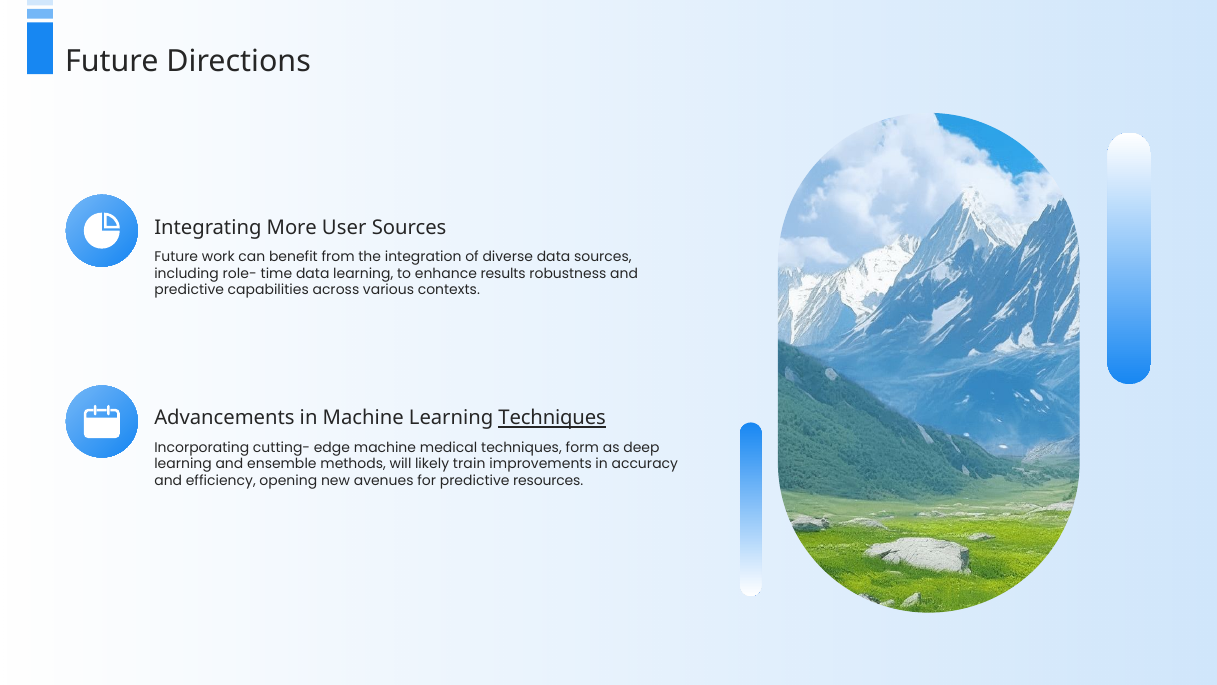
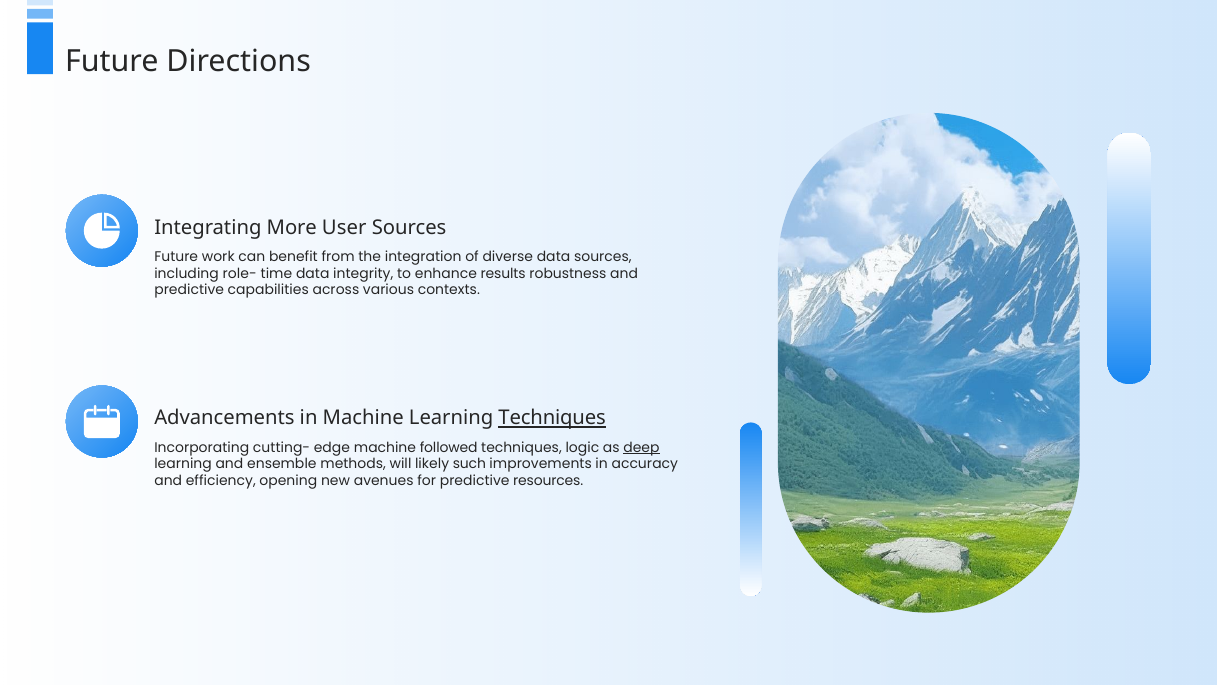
data learning: learning -> integrity (363, 273)
medical: medical -> followed (449, 447)
form: form -> logic (582, 447)
deep underline: none -> present (641, 447)
train: train -> such (469, 464)
